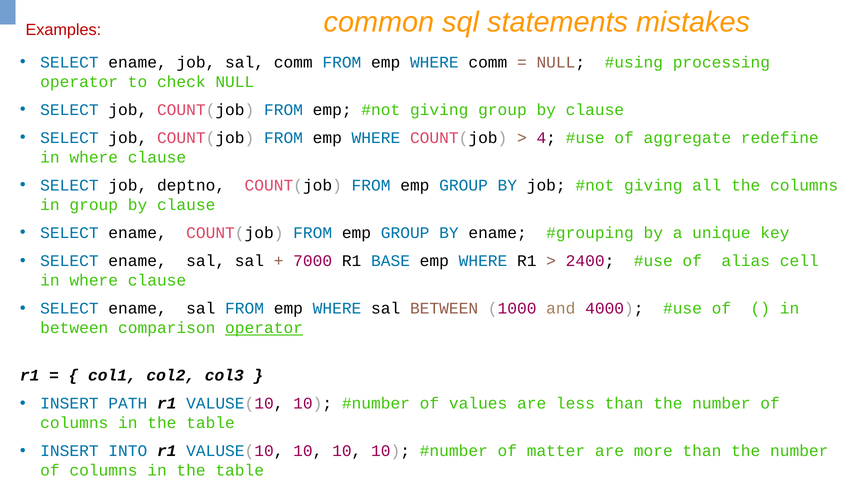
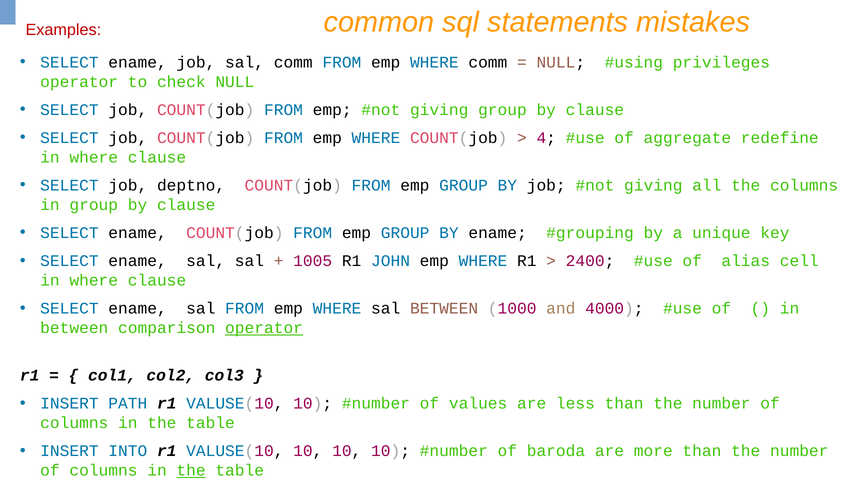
processing: processing -> privileges (721, 62)
7000: 7000 -> 1005 (313, 261)
BASE: BASE -> JOHN (391, 261)
matter: matter -> baroda (556, 452)
the underline: none -> present (191, 471)
